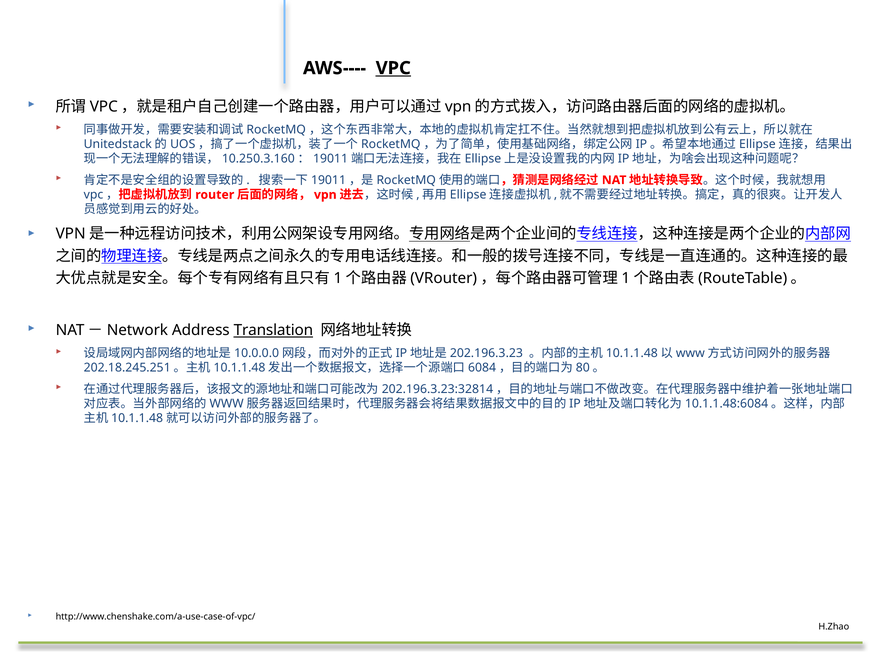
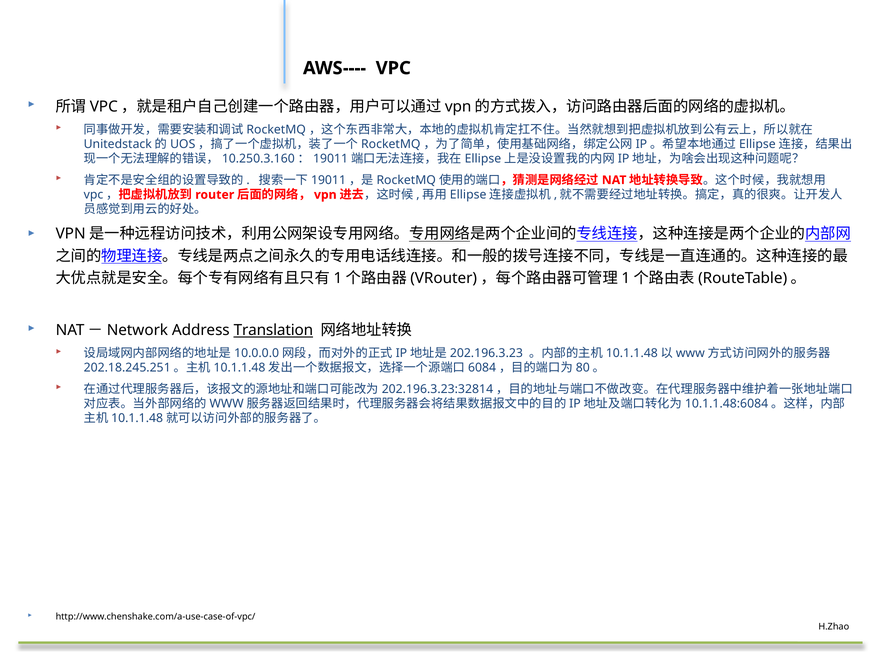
VPC underline: present -> none (393, 68)
